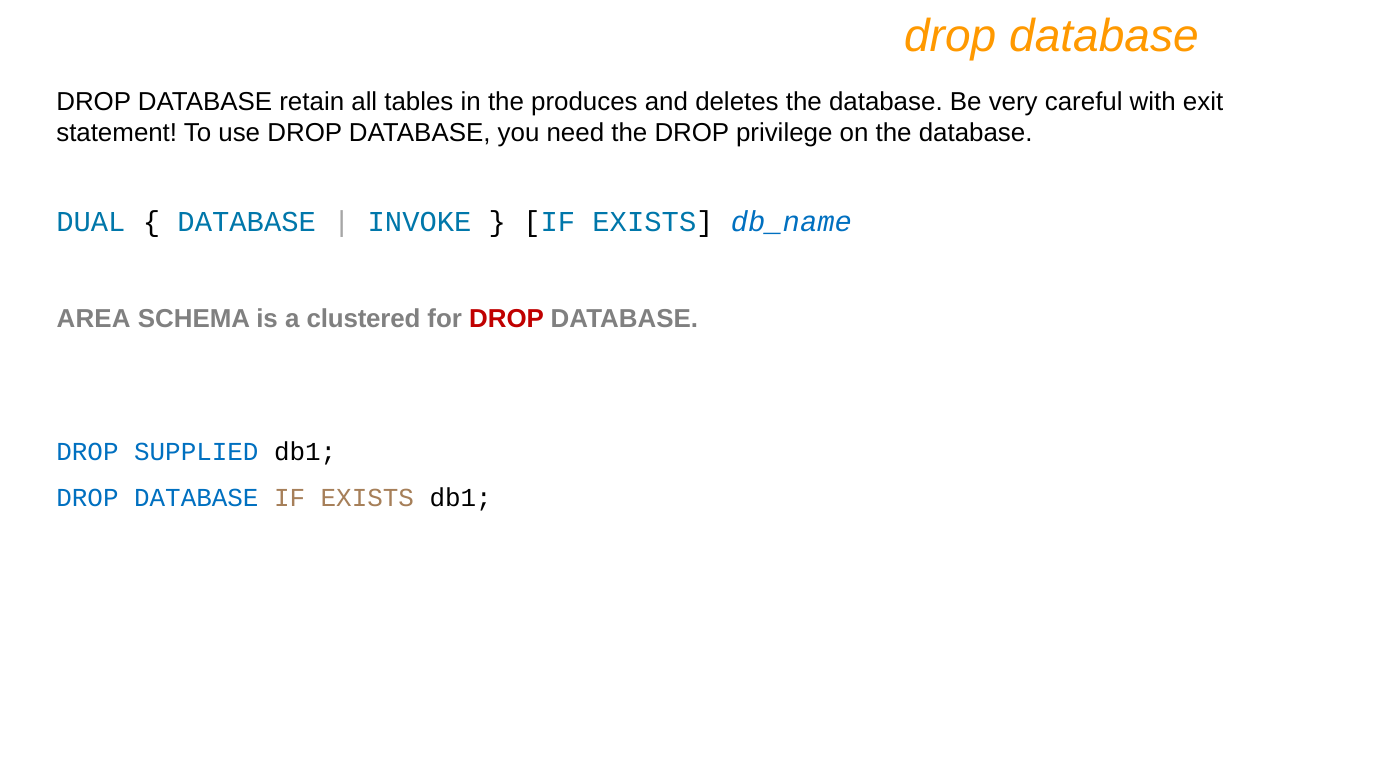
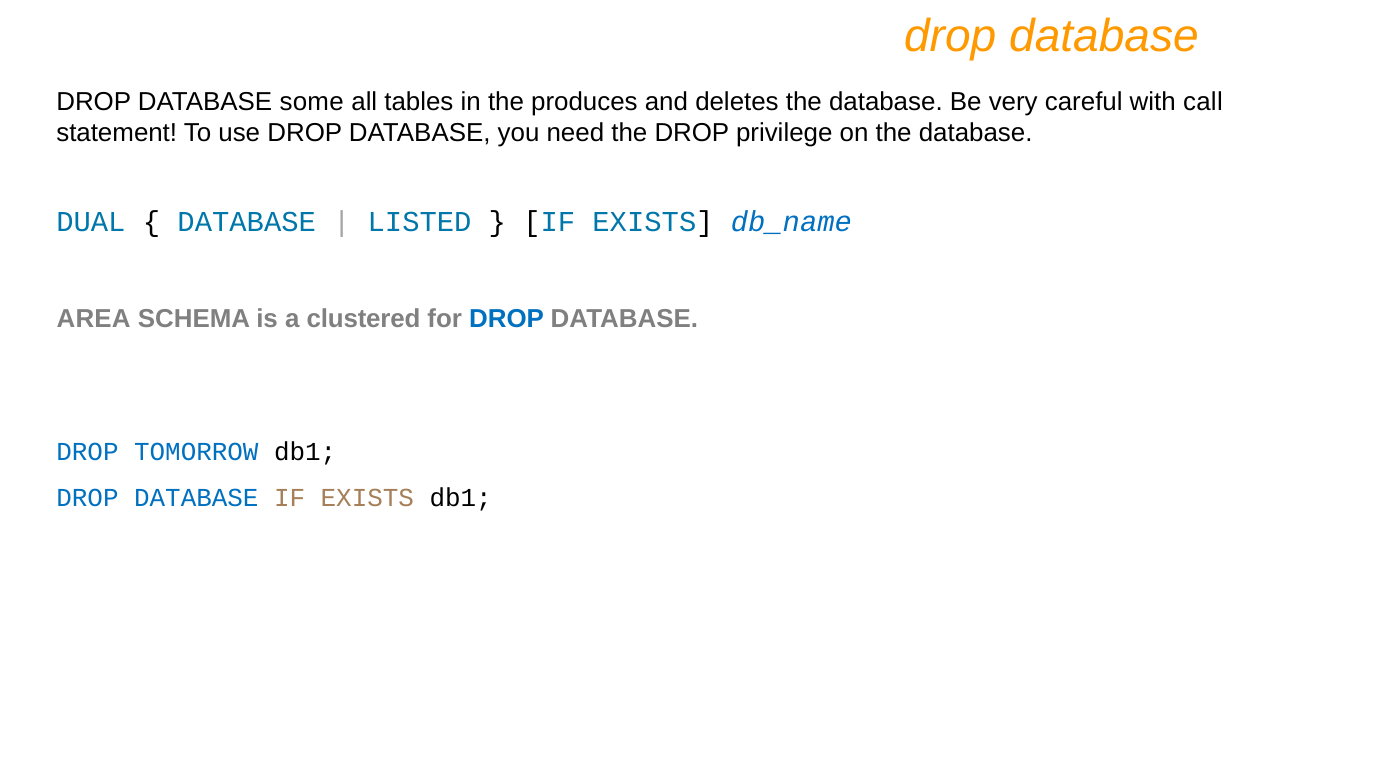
retain: retain -> some (312, 102)
exit: exit -> call (1203, 102)
INVOKE: INVOKE -> LISTED (420, 222)
DROP colour: red -> blue (507, 319)
SUPPLIED: SUPPLIED -> TOMORROW (196, 451)
